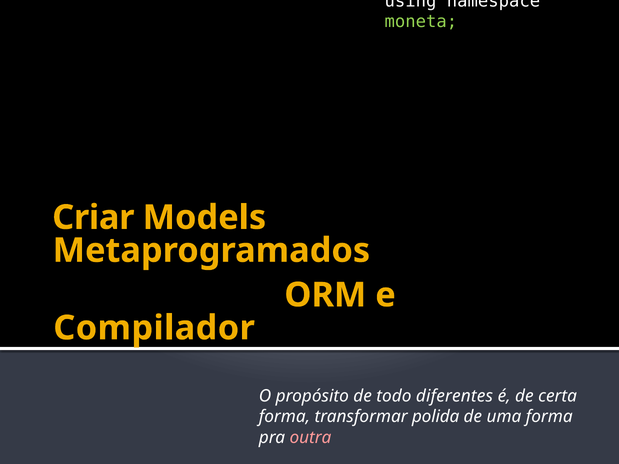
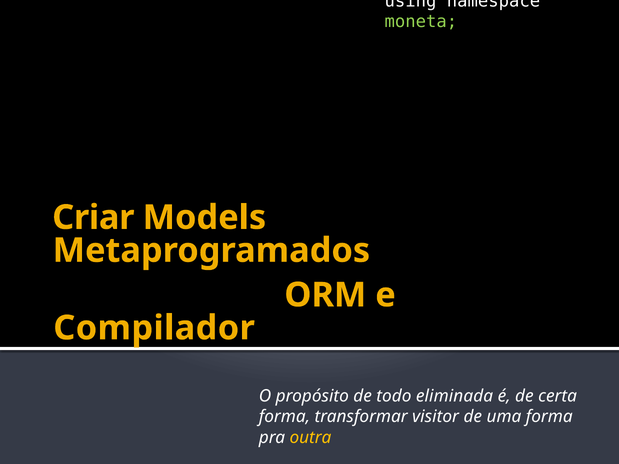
diferentes: diferentes -> eliminada (454, 396)
polida: polida -> visitor (436, 417)
outra colour: pink -> yellow (310, 438)
